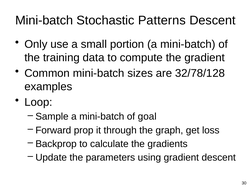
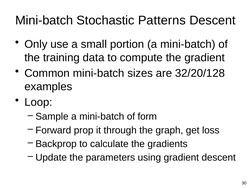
32/78/128: 32/78/128 -> 32/20/128 (200, 73)
goal: goal -> form (147, 117)
